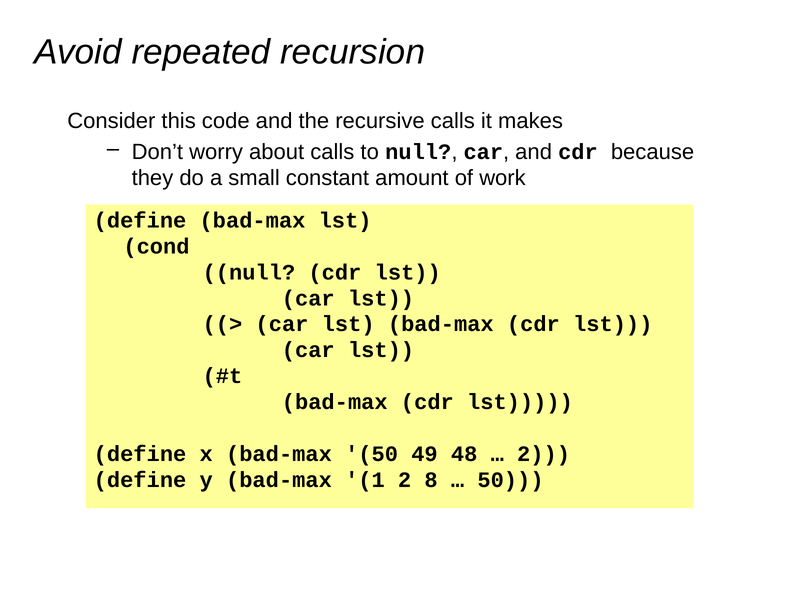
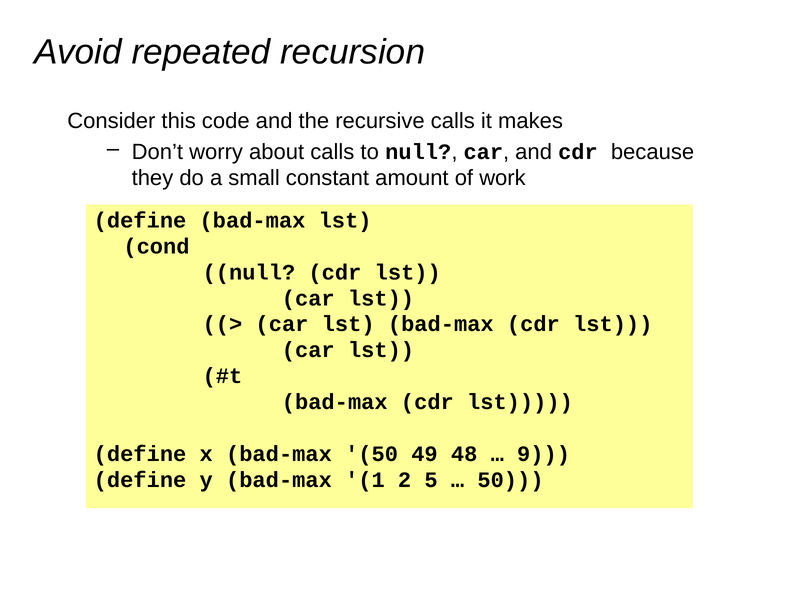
2: 2 -> 9 (544, 454)
8: 8 -> 5 (431, 480)
